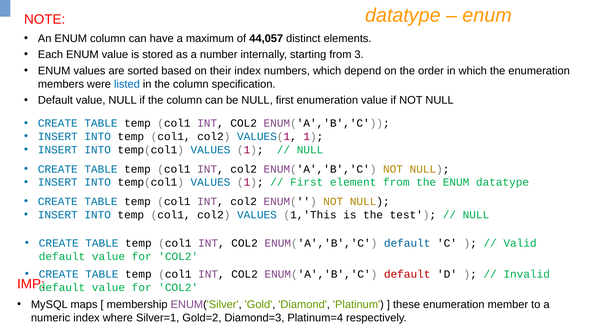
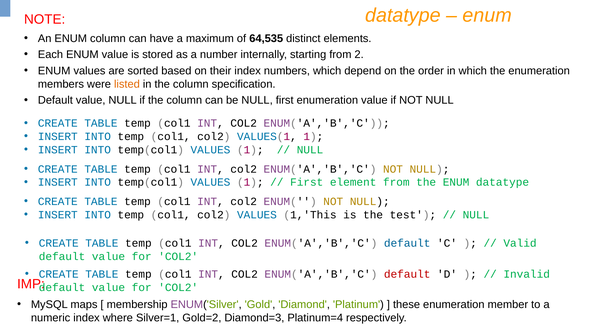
44,057: 44,057 -> 64,535 (266, 38)
3: 3 -> 2 (359, 55)
listed colour: blue -> orange (127, 84)
